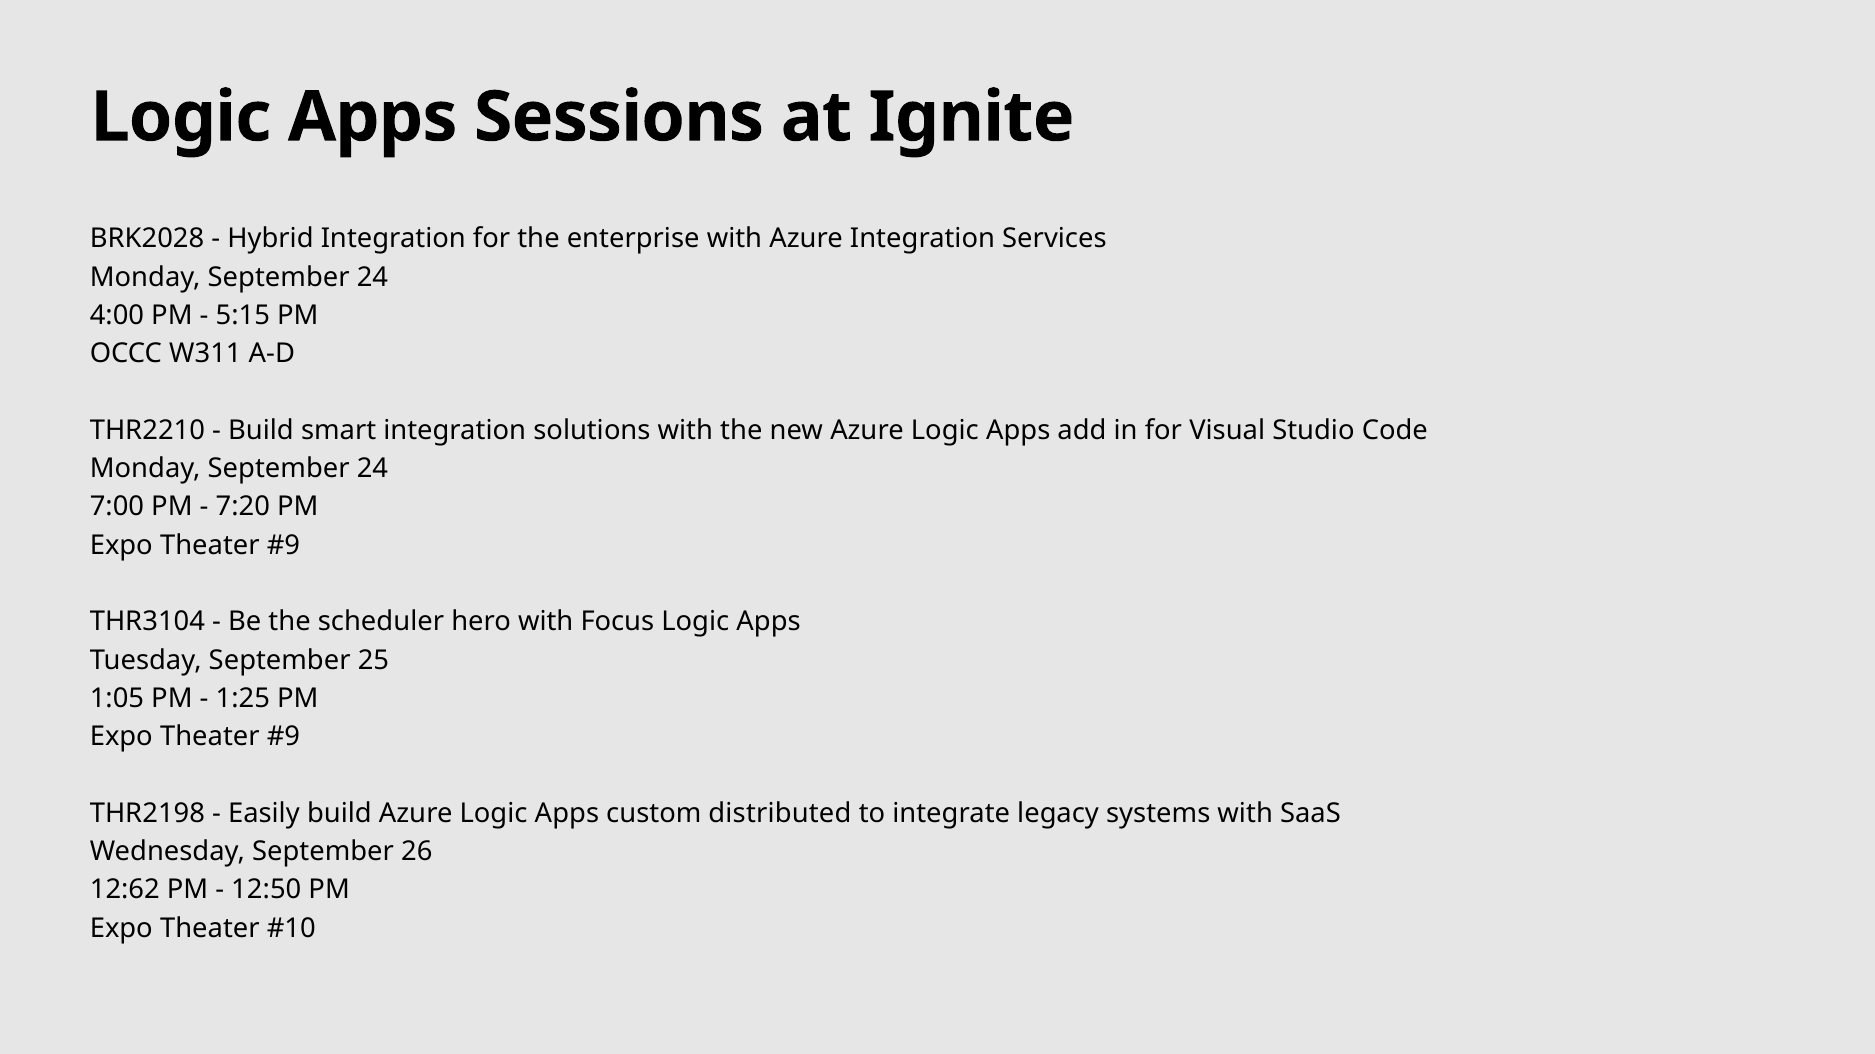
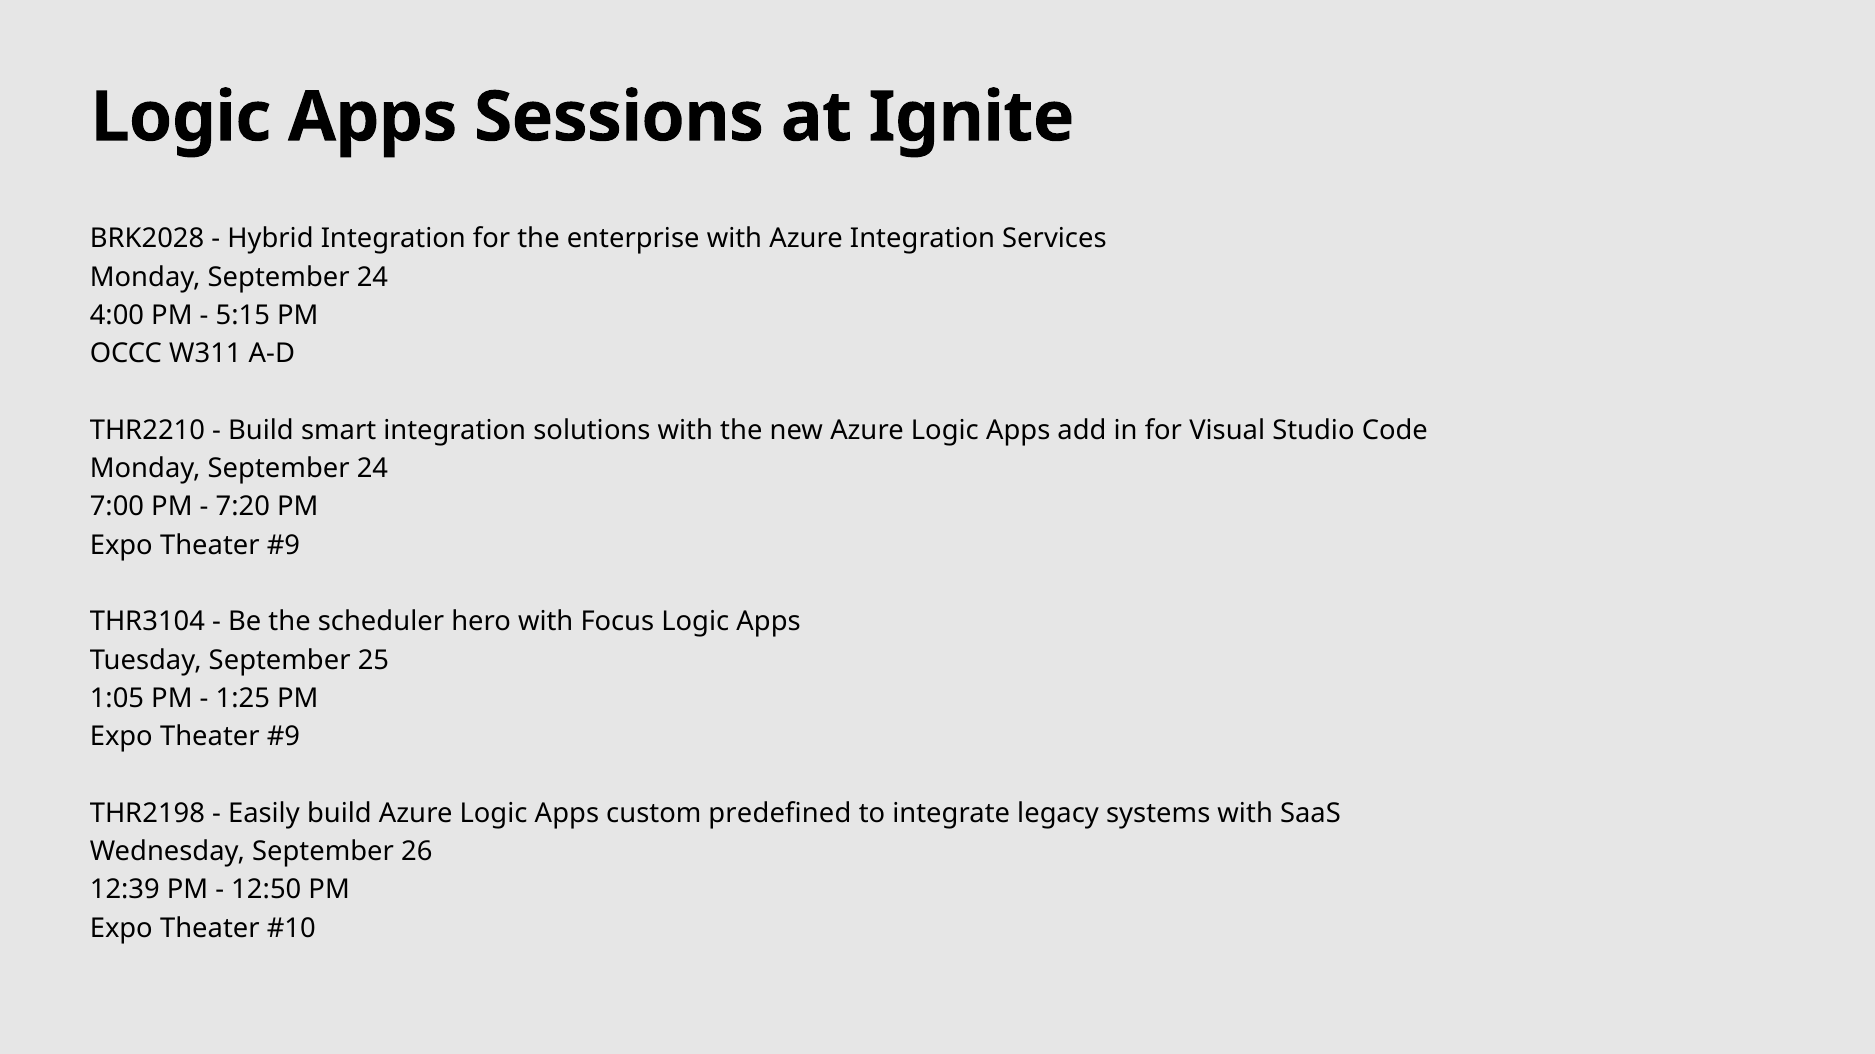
distributed: distributed -> predefined (780, 814)
12:62: 12:62 -> 12:39 (125, 890)
